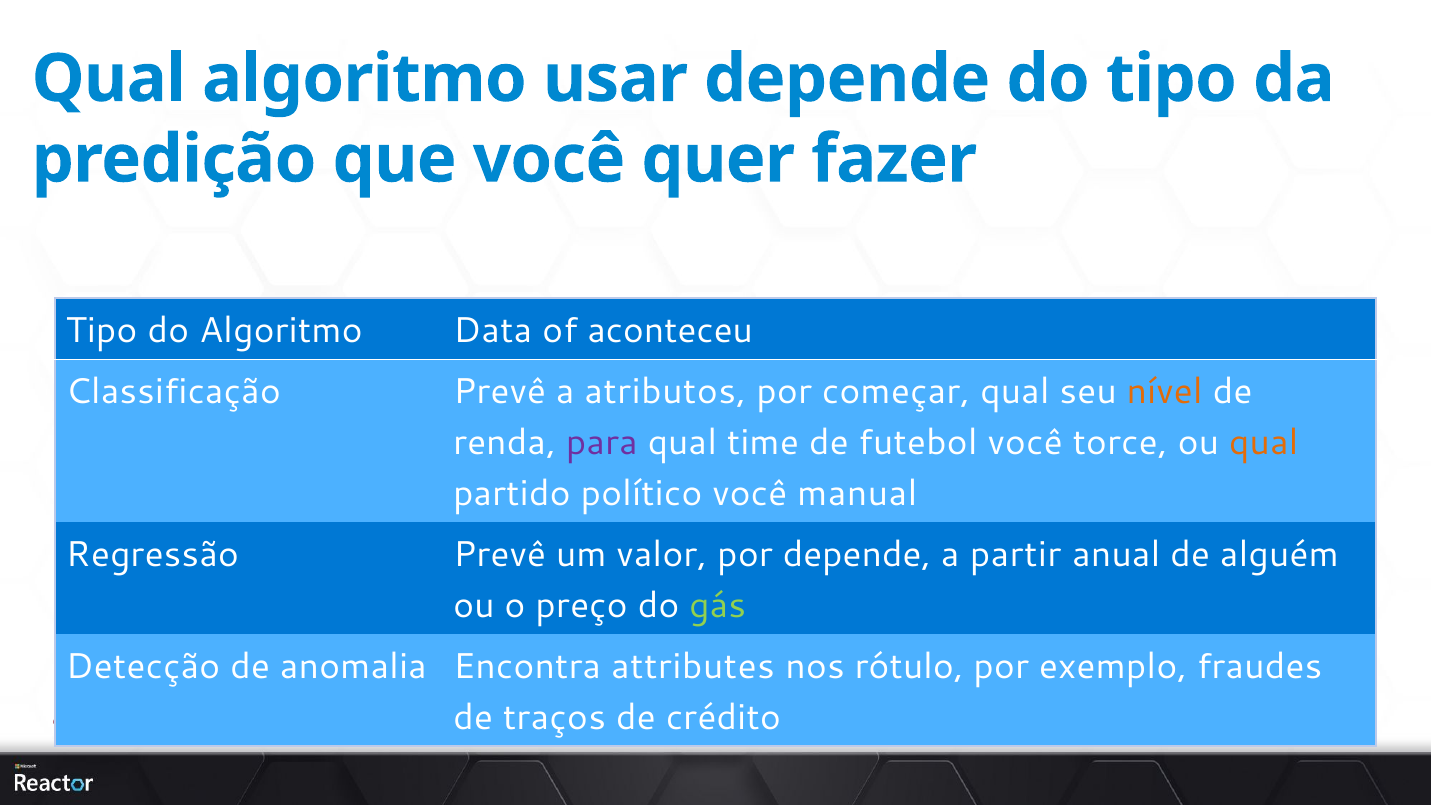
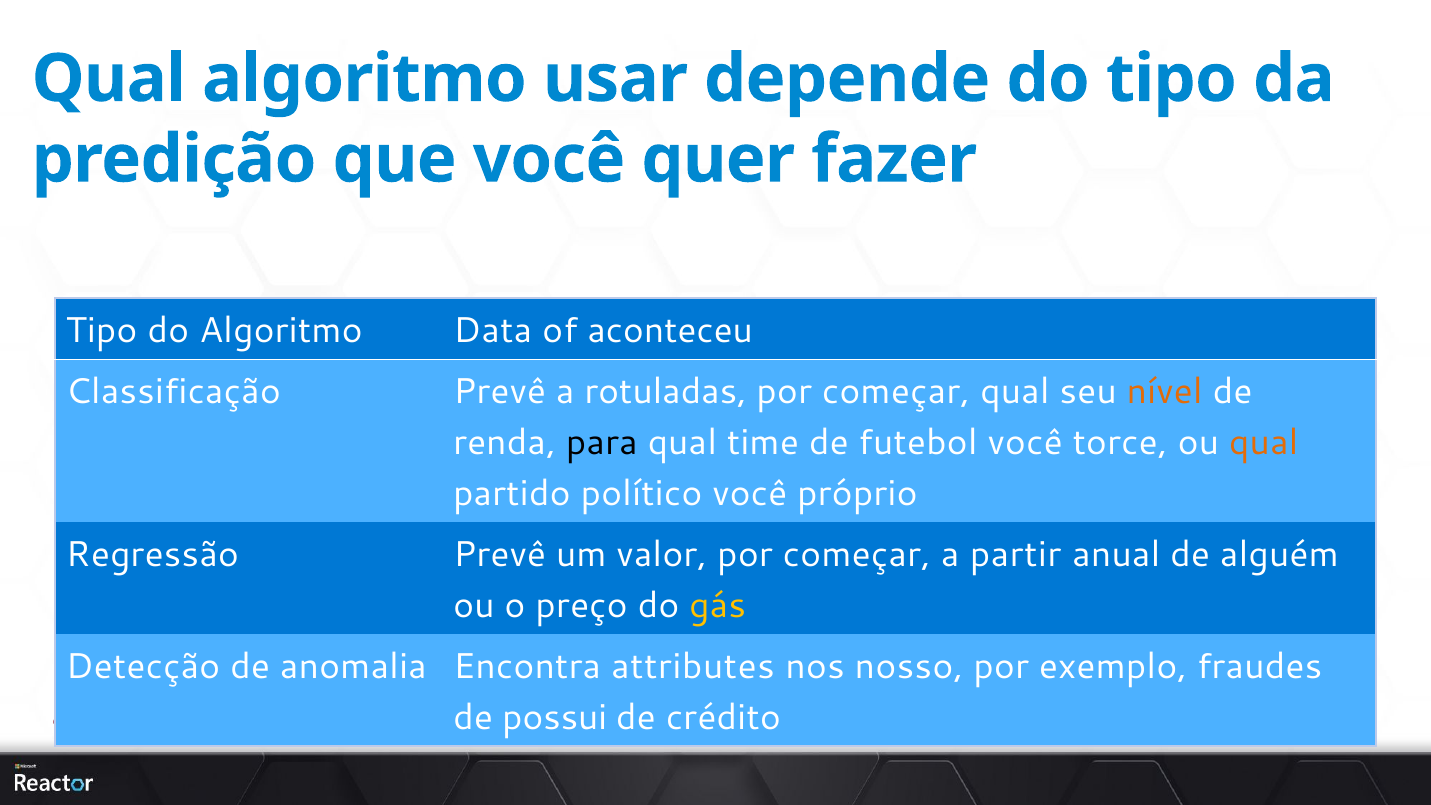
atributos: atributos -> rotuladas (666, 392)
para colour: purple -> black (602, 443)
manual: manual -> próprio (857, 493)
valor por depende: depende -> começar (857, 555)
gás colour: light green -> yellow (718, 605)
rótulo: rótulo -> nosso (909, 667)
traços: traços -> possui (555, 717)
